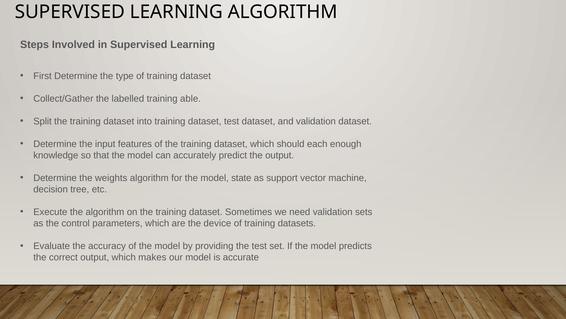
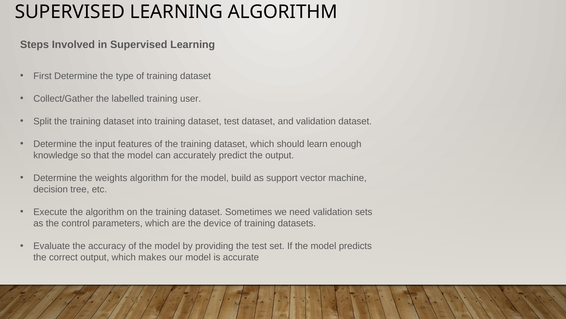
able: able -> user (191, 99)
each: each -> learn (317, 144)
state: state -> build (241, 178)
